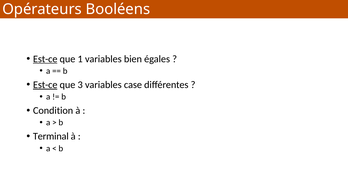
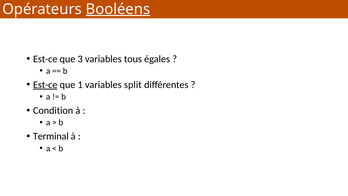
Booléens underline: none -> present (118, 9)
Est-ce underline: present -> none (45, 59)
1: 1 -> 3 (80, 59)
bien: bien -> tous (133, 59)
3: 3 -> 1 (80, 85)
case: case -> split (133, 85)
